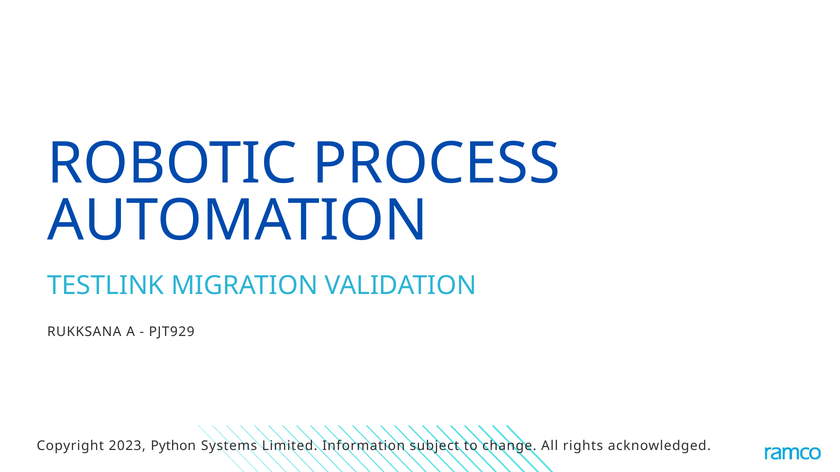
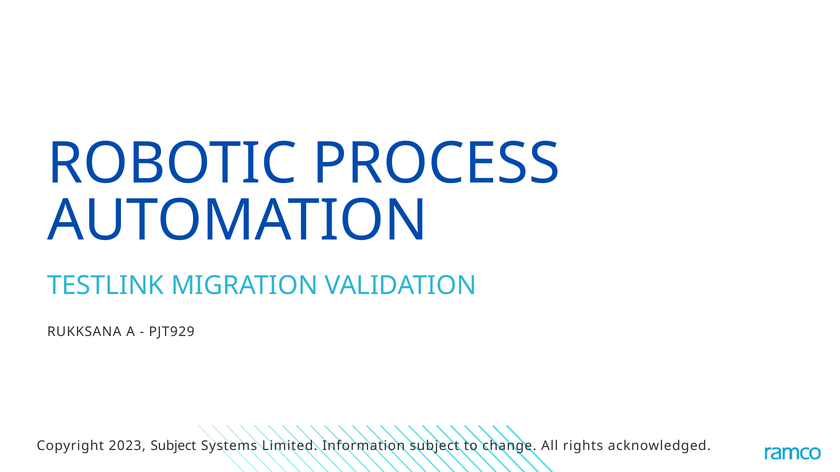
2023 Python: Python -> Subject (173, 446)
